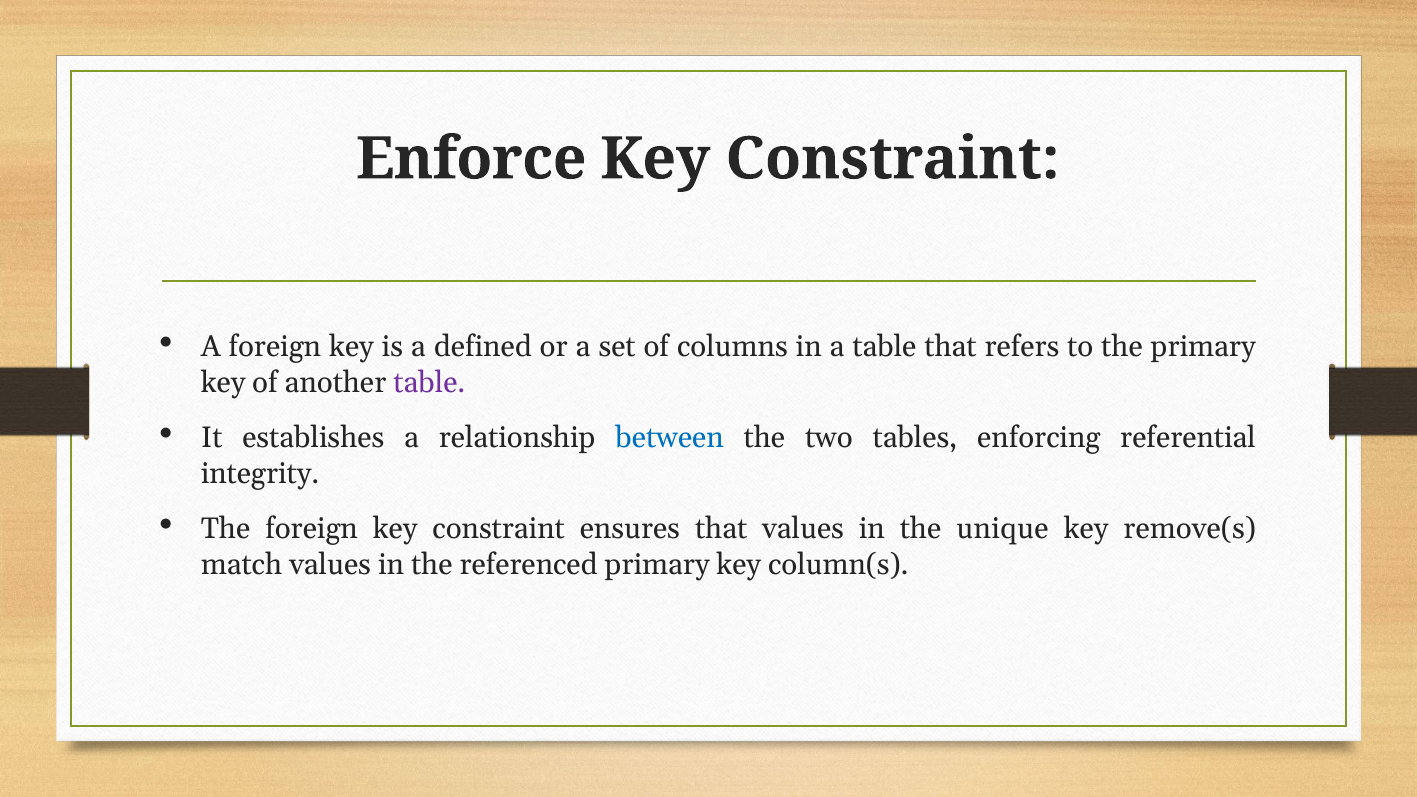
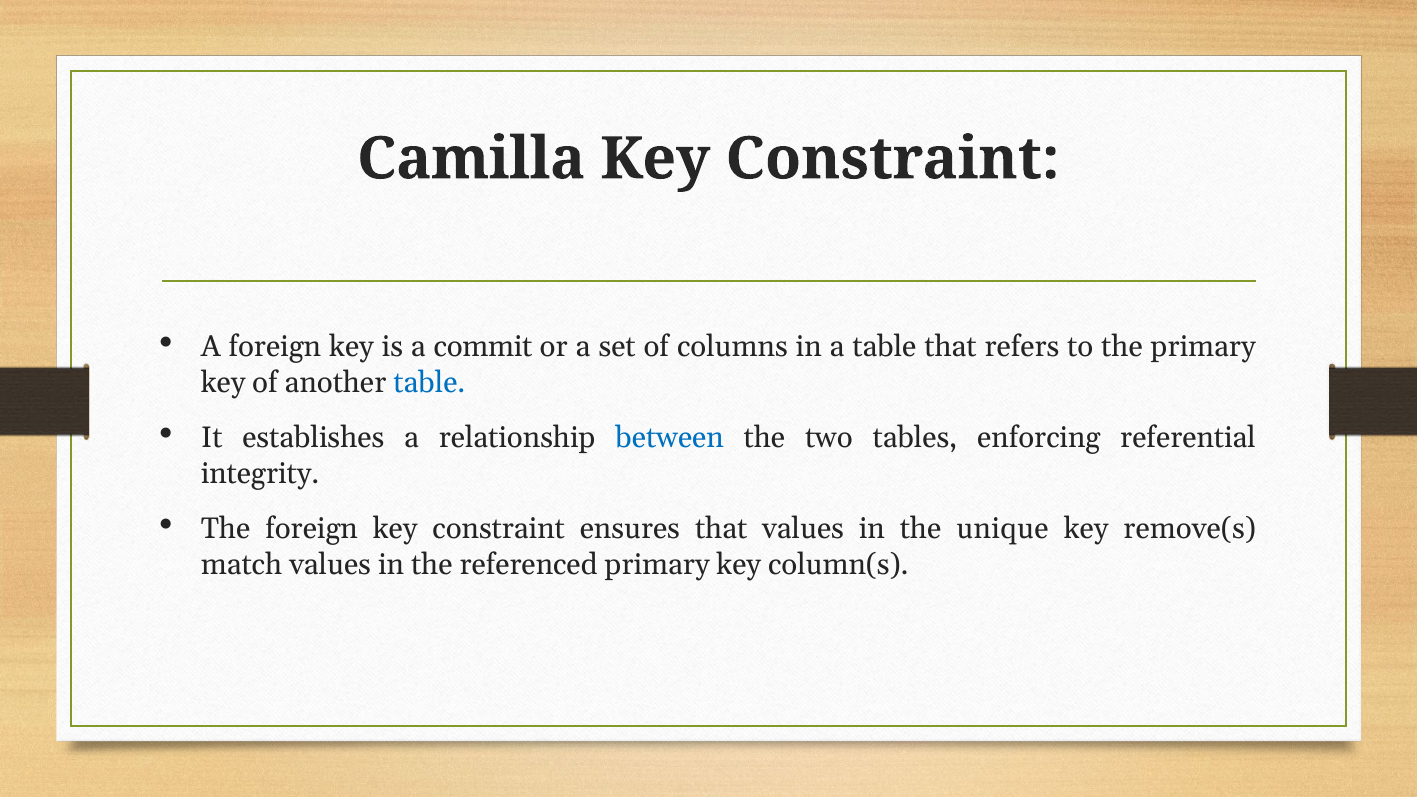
Enforce: Enforce -> Camilla (471, 159)
defined: defined -> commit (483, 347)
table colour: purple -> blue (429, 383)
